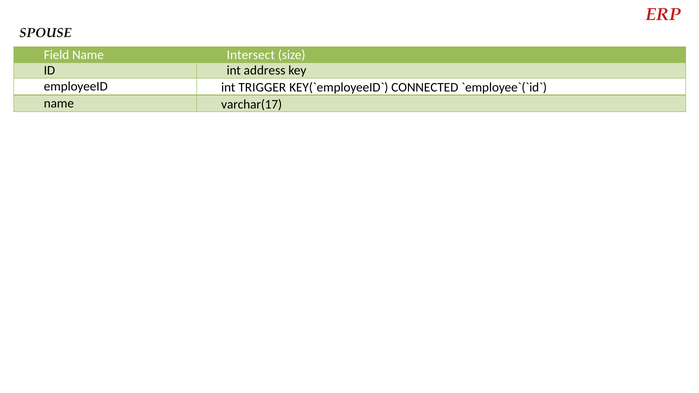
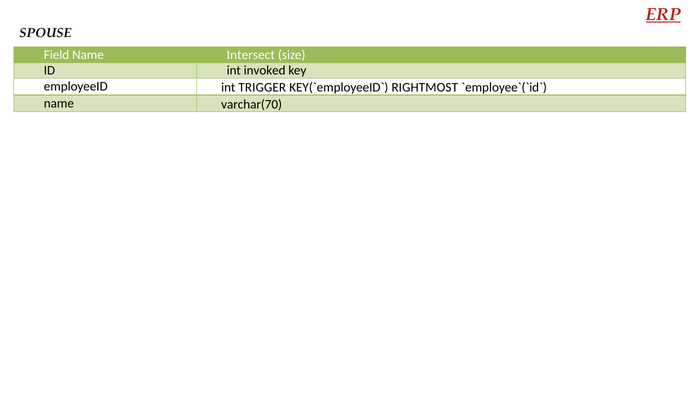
ERP underline: none -> present (663, 14)
address: address -> invoked (265, 71)
CONNECTED: CONNECTED -> RIGHTMOST (425, 88)
varchar(17: varchar(17 -> varchar(70 (252, 104)
